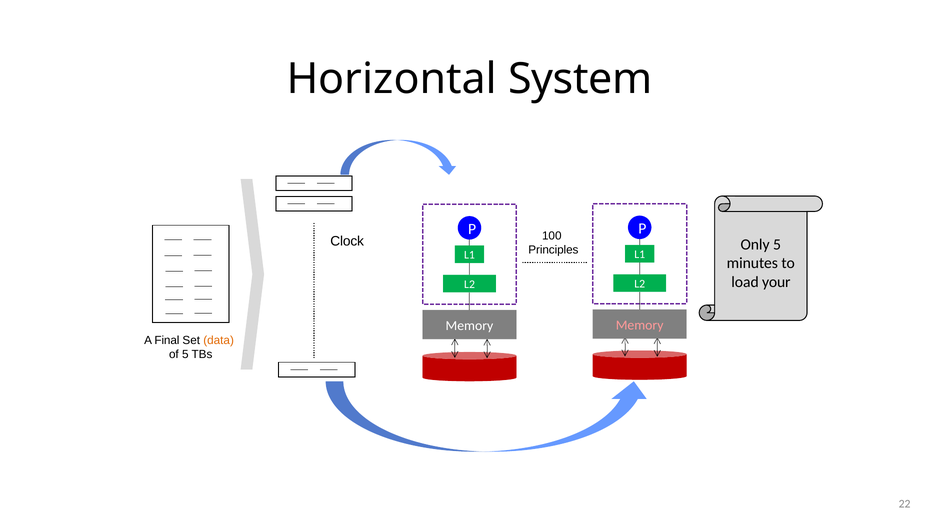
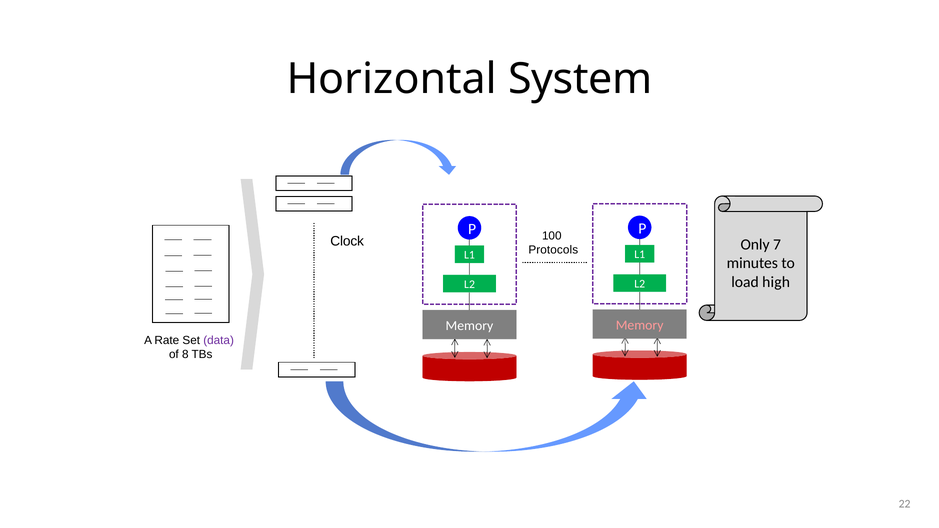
Only 5: 5 -> 7 (777, 244)
Principles: Principles -> Protocols (553, 250)
your: your -> high (776, 282)
Final: Final -> Rate (167, 340)
data colour: orange -> purple (219, 340)
of 5: 5 -> 8 (185, 354)
